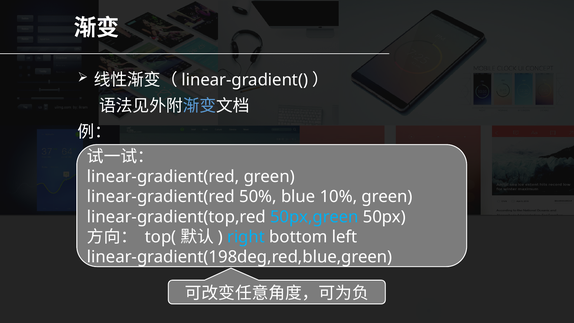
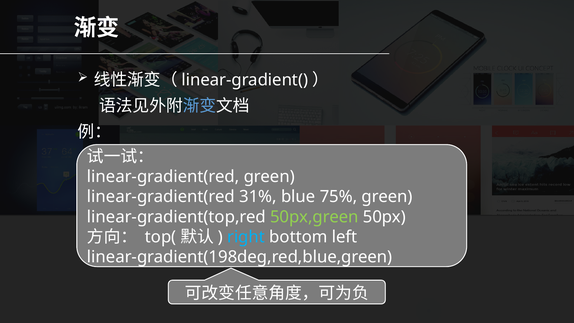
50%: 50% -> 31% (258, 197)
10%: 10% -> 75% (338, 197)
50px,green colour: light blue -> light green (314, 217)
